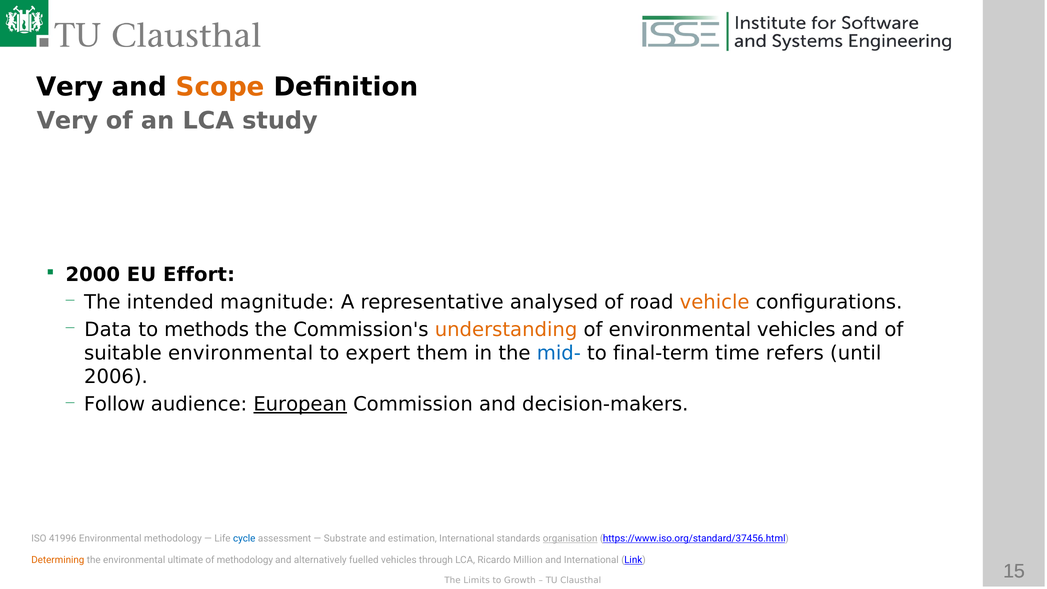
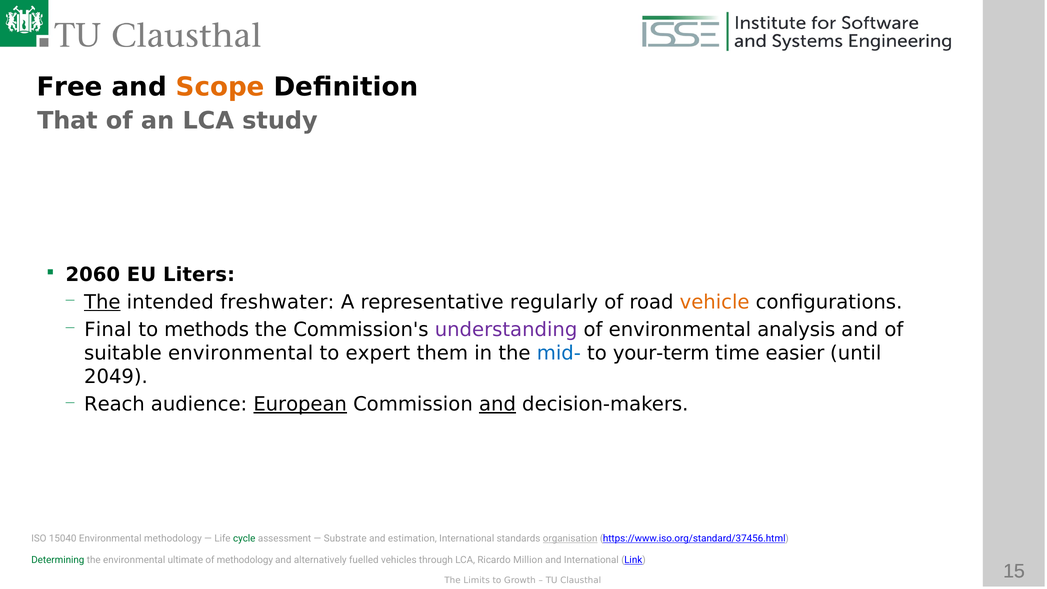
Very: Very -> Free (70, 87)
Very: Very -> That (67, 121)
2000: 2000 -> 2060 (93, 275)
Effort: Effort -> Liters (199, 275)
The underline: none -> present (102, 302)
magnitude: magnitude -> freshwater (277, 302)
analysed: analysed -> regularly (554, 302)
Data: Data -> Final (108, 330)
understanding colour: orange -> purple (506, 330)
environmental vehicles: vehicles -> analysis (796, 330)
final-term: final-term -> your-term (661, 353)
refers: refers -> easier (795, 353)
2006: 2006 -> 2049 (116, 377)
Follow: Follow -> Reach (114, 404)
and underline: none -> present (498, 404)
41996: 41996 -> 15040 (63, 538)
cycle colour: blue -> green (244, 538)
Determining colour: orange -> green (58, 560)
